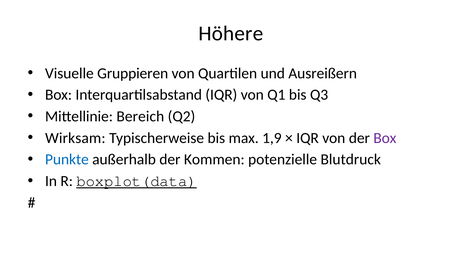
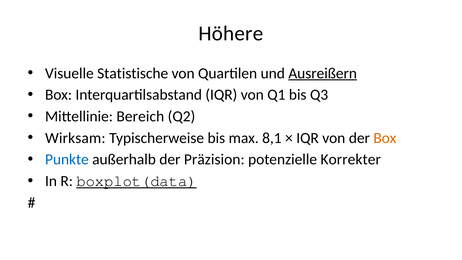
Gruppieren: Gruppieren -> Statistische (133, 73)
Ausreißern underline: none -> present (323, 73)
1,9: 1,9 -> 8,1 (272, 138)
Box colour: purple -> orange (385, 138)
Kommen: Kommen -> Präzision (214, 159)
Blutdruck: Blutdruck -> Korrekter (351, 159)
